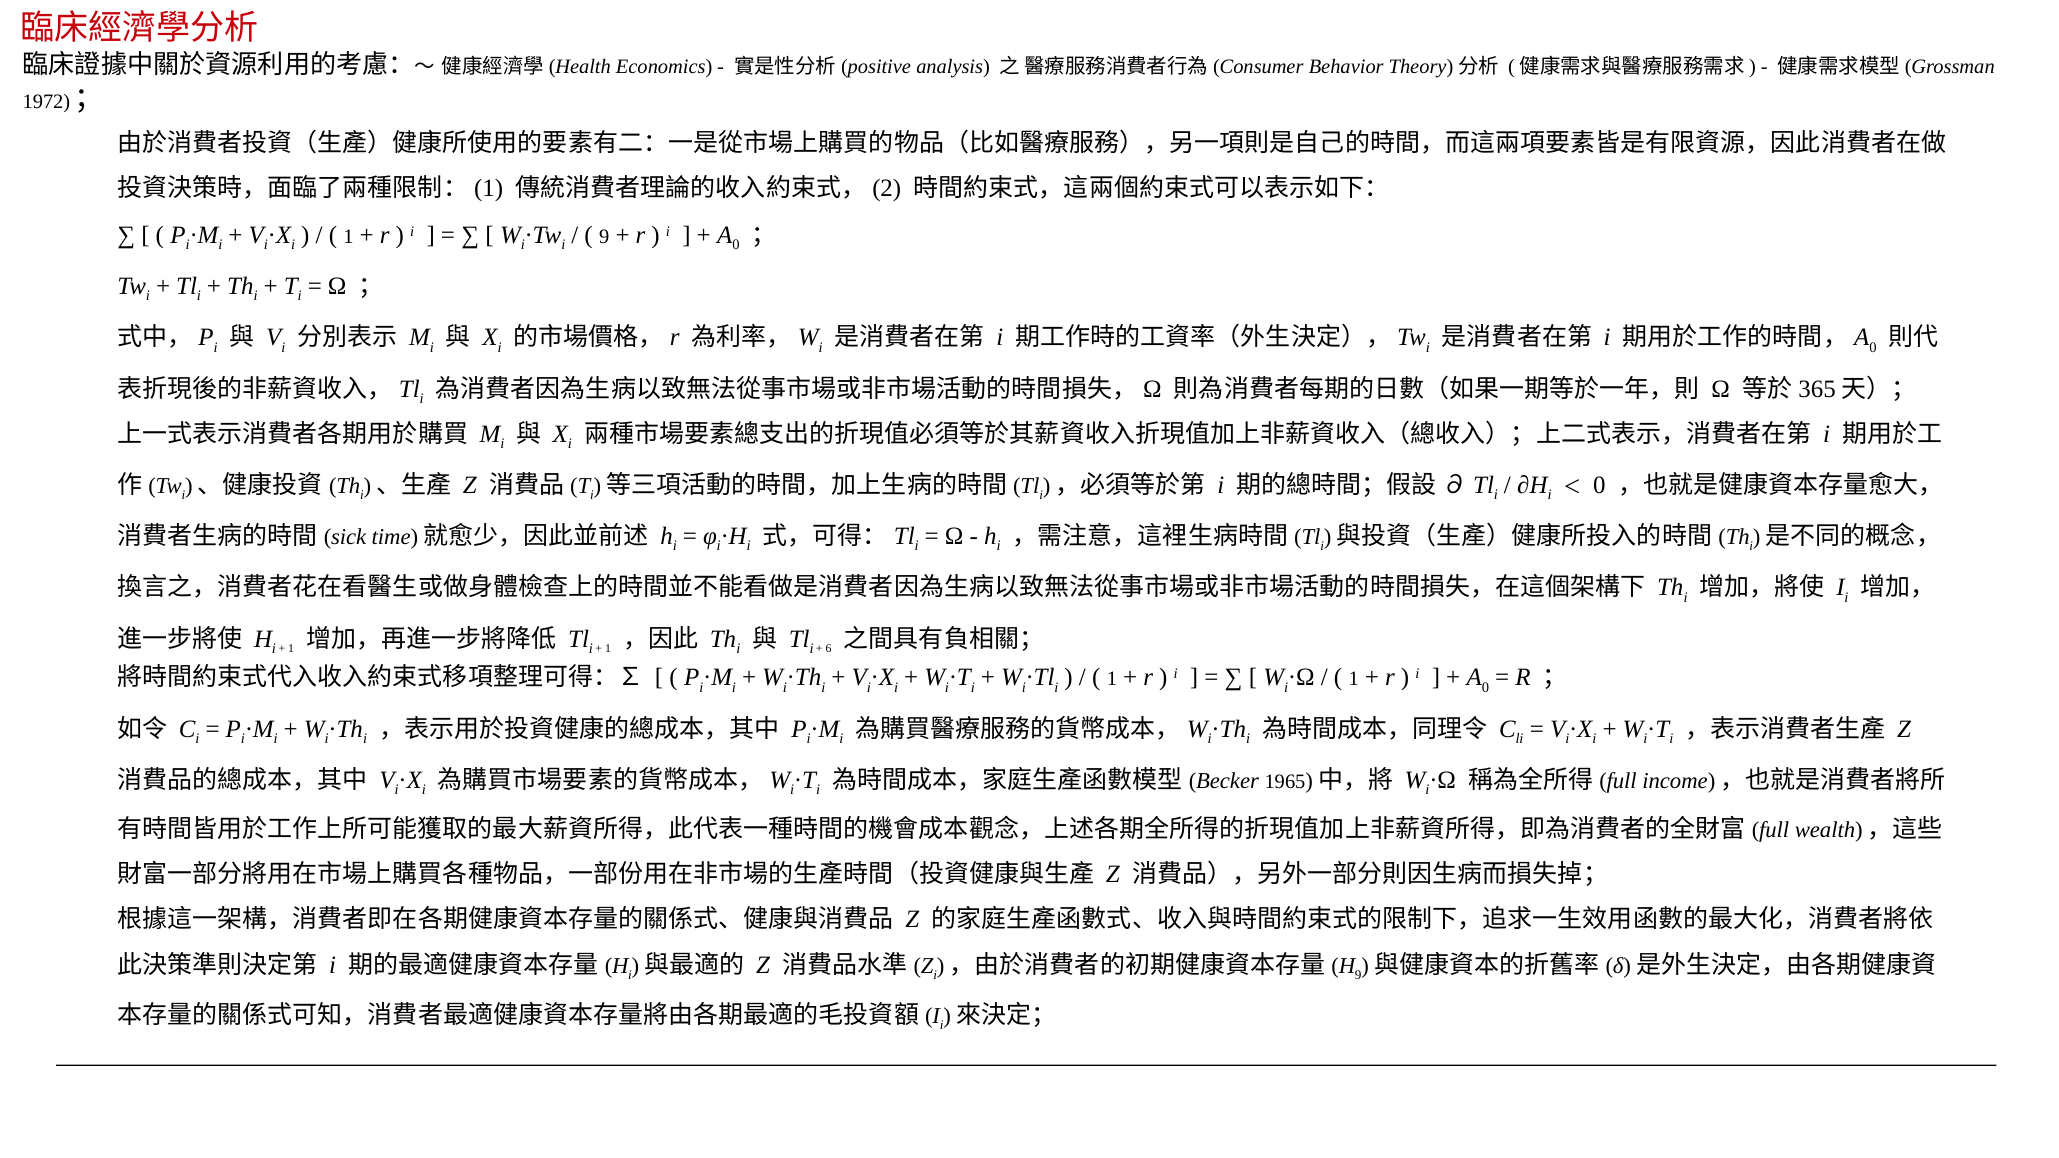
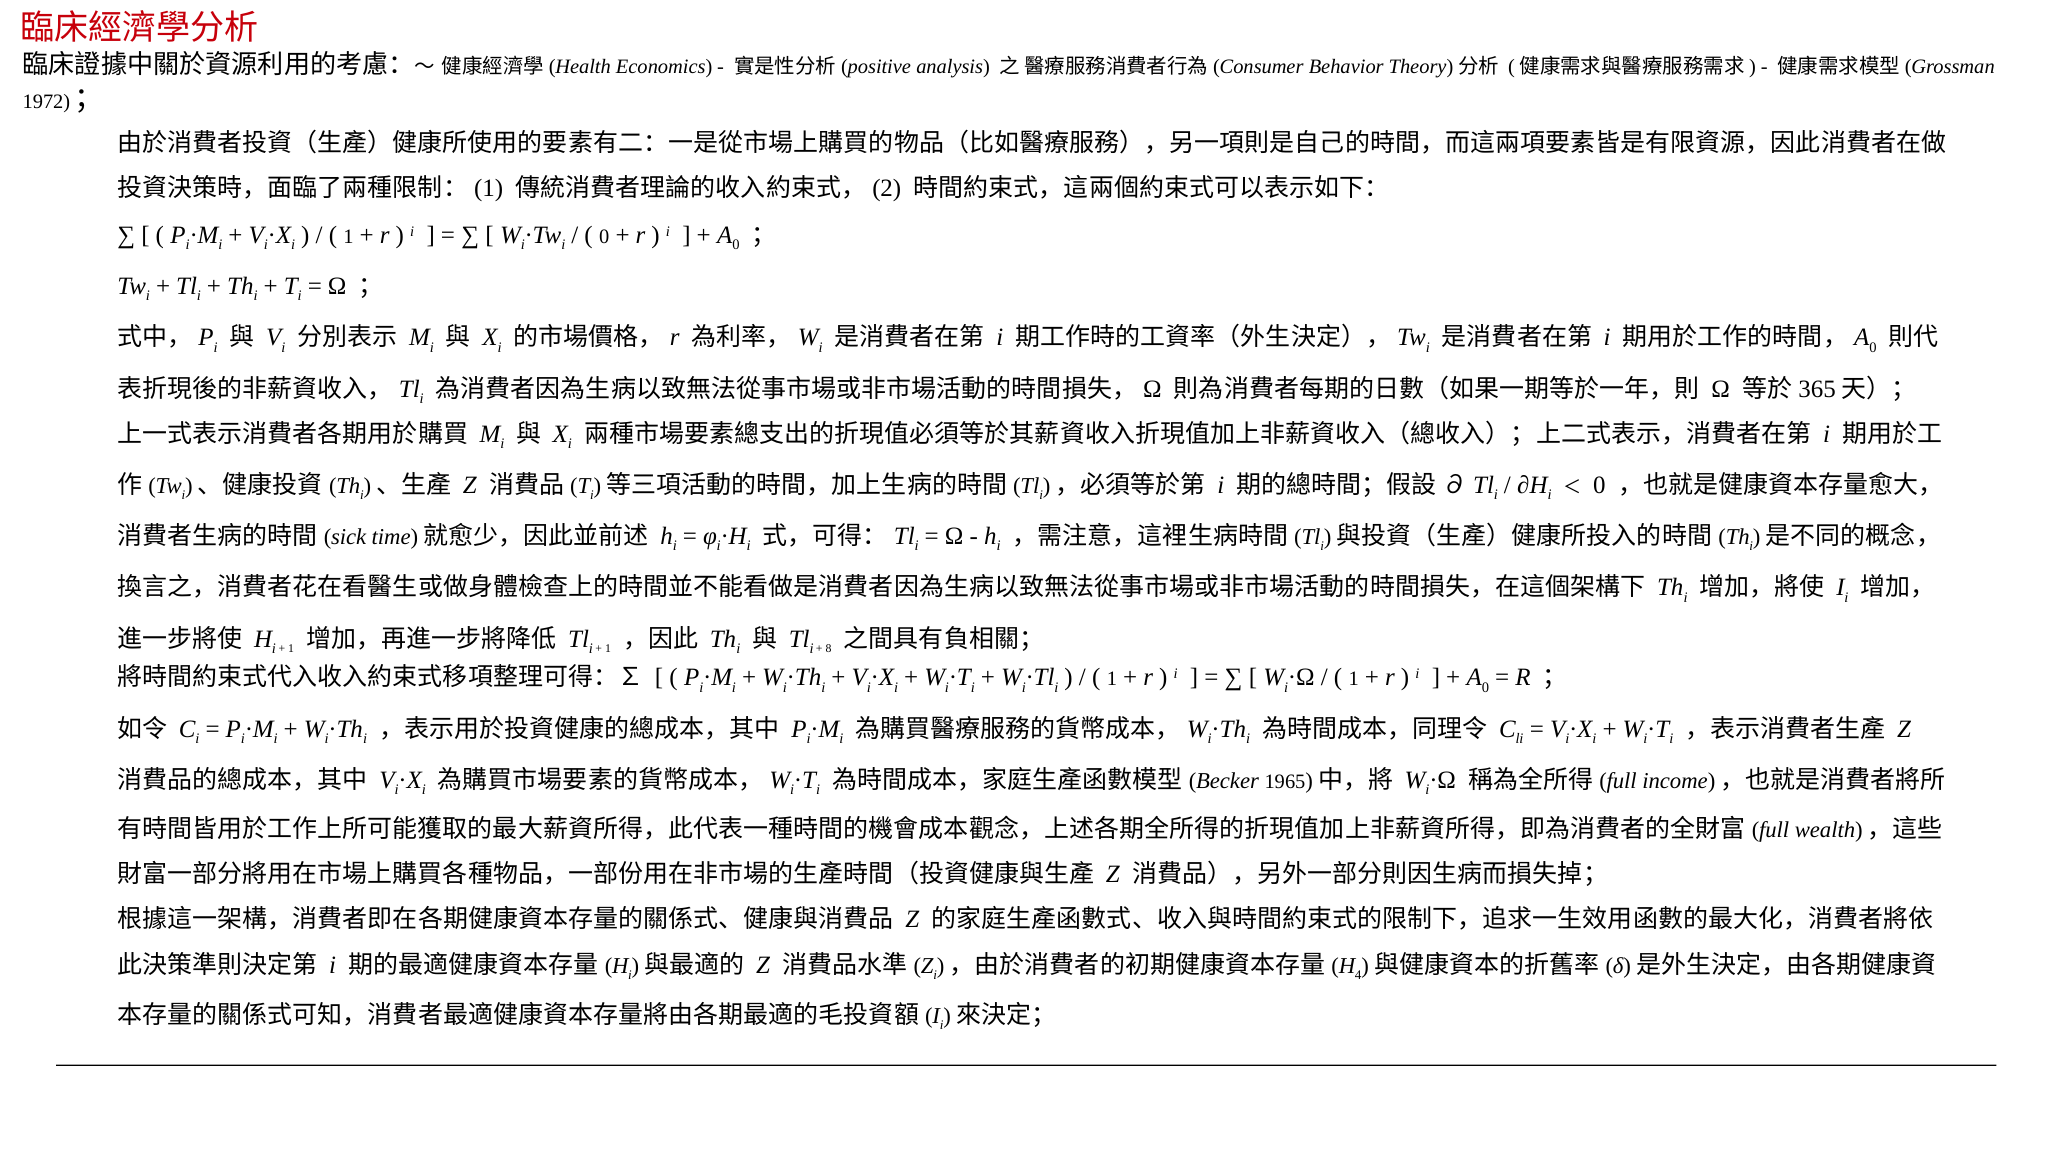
9: 9 -> 0 (604, 237)
6: 6 -> 8 (829, 648)
9: 9 -> 4 (1358, 975)
